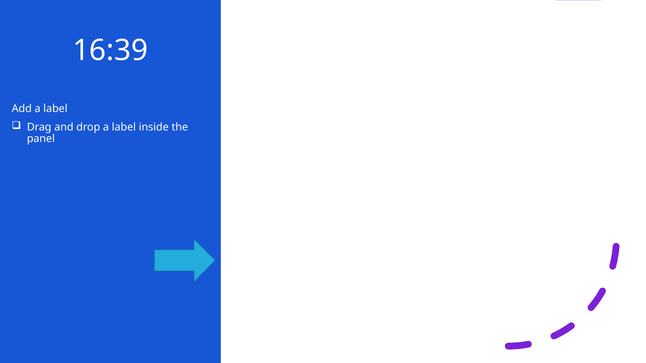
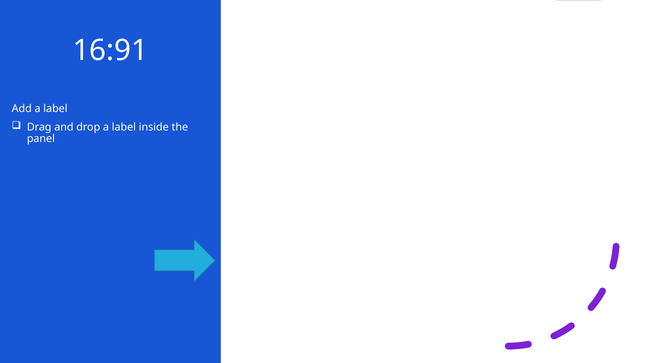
16:39: 16:39 -> 16:91 (110, 50)
